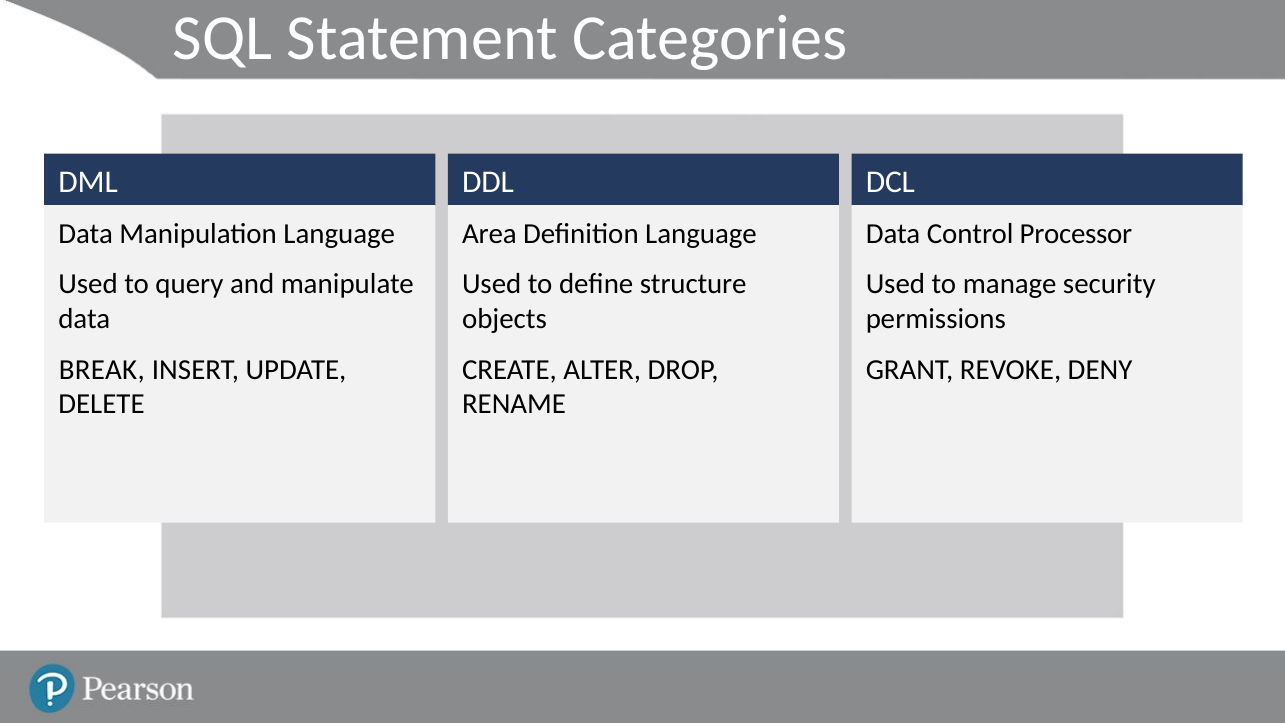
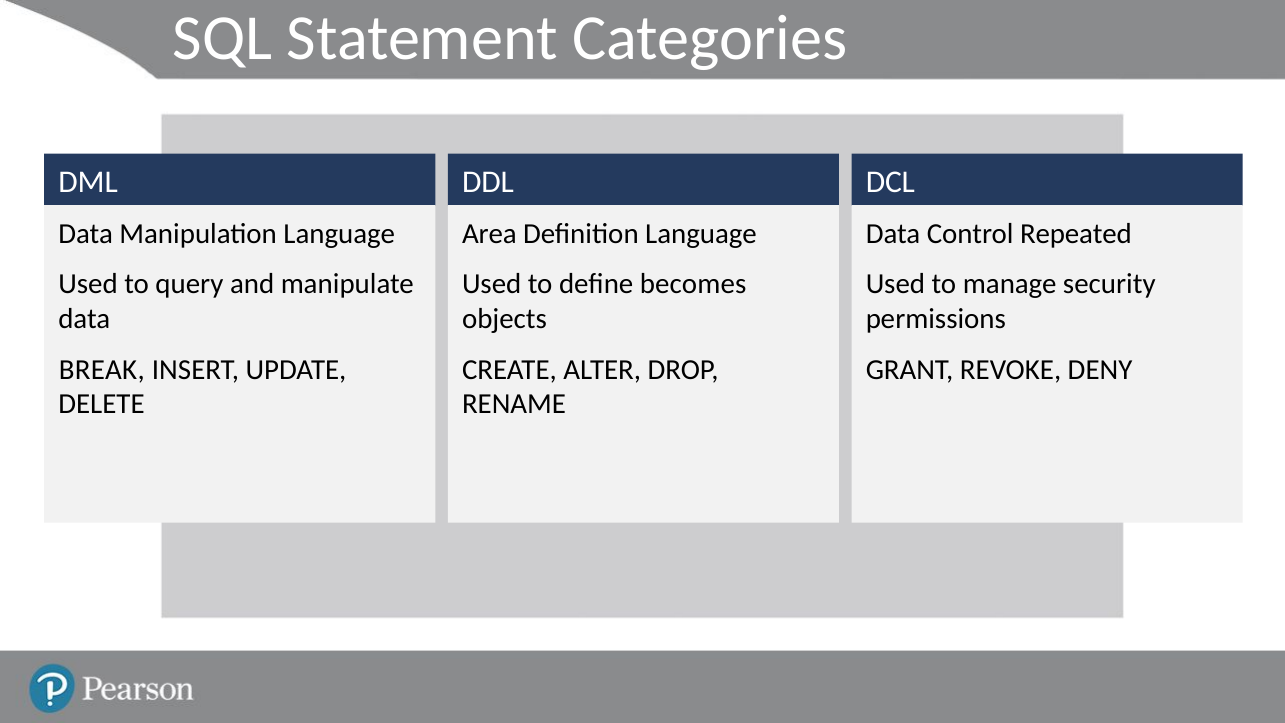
Processor: Processor -> Repeated (1076, 234)
structure: structure -> becomes (693, 284)
